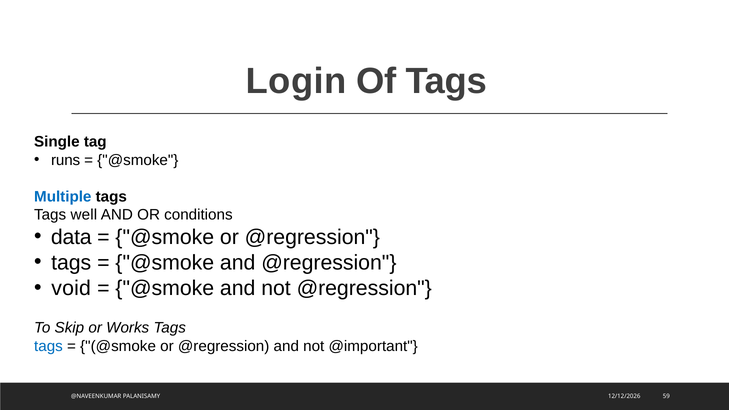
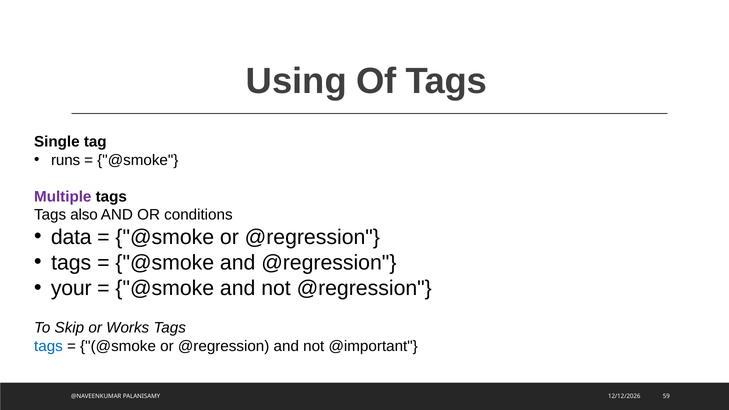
Login: Login -> Using (296, 81)
Multiple colour: blue -> purple (63, 197)
well: well -> also (84, 215)
void: void -> your (71, 288)
